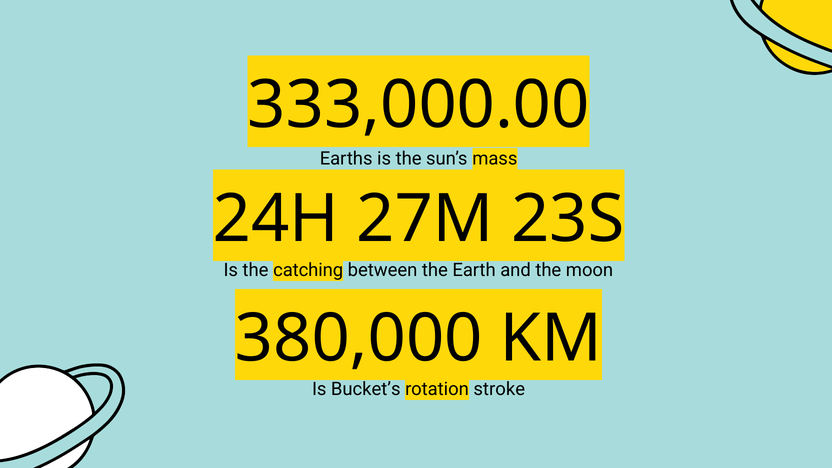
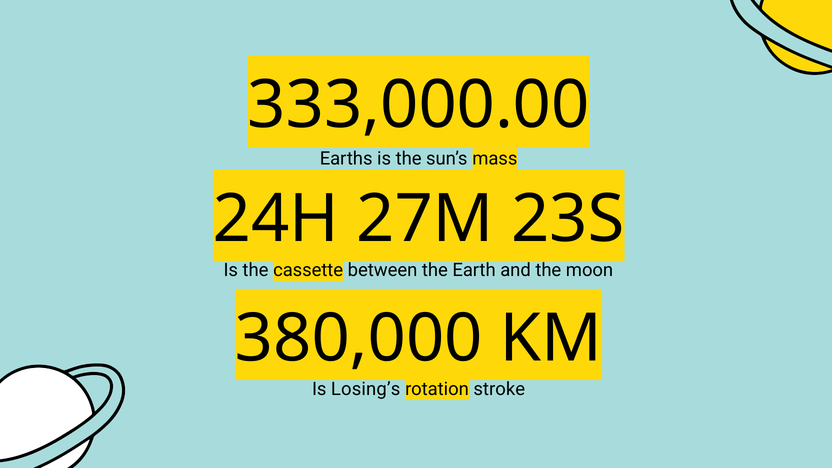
catching: catching -> cassette (308, 270)
Bucket’s: Bucket’s -> Losing’s (366, 389)
